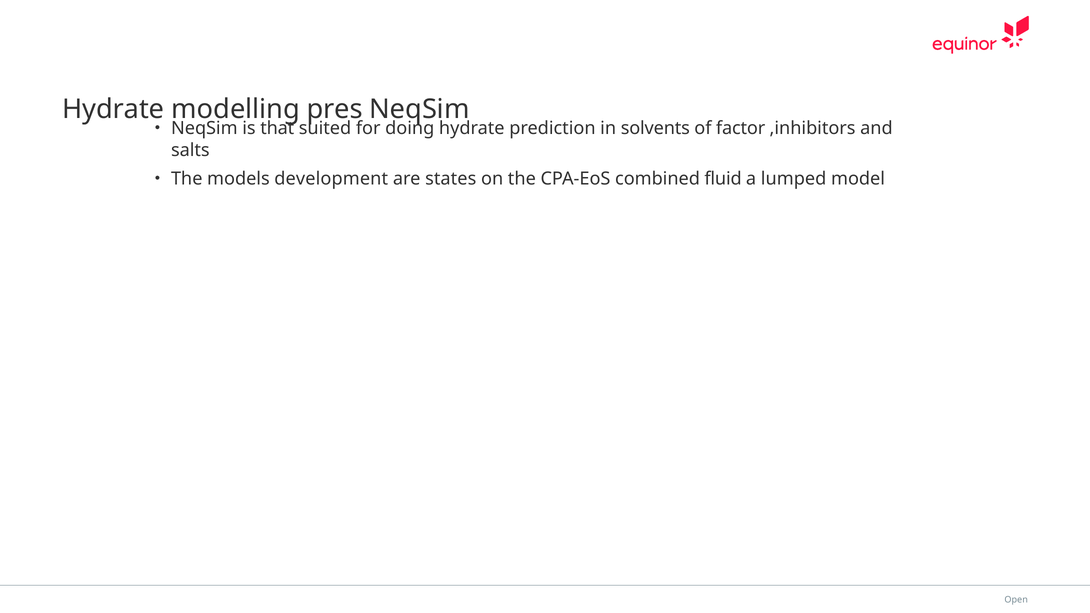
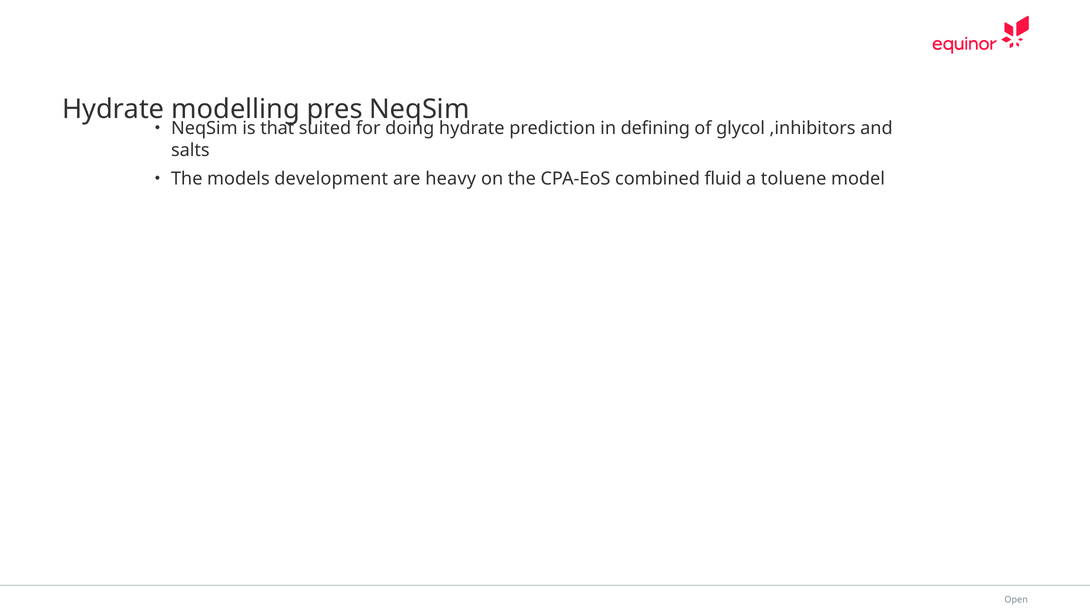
solvents: solvents -> defining (655, 128)
factor: factor -> glycol (741, 128)
states: states -> heavy (451, 179)
lumped: lumped -> toluene (794, 179)
